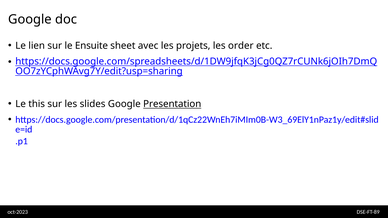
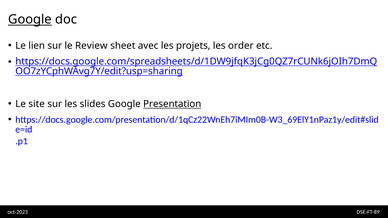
Google underline: none -> present (30, 20)
Ensuite: Ensuite -> Review (91, 46)
this: this -> site (37, 104)
